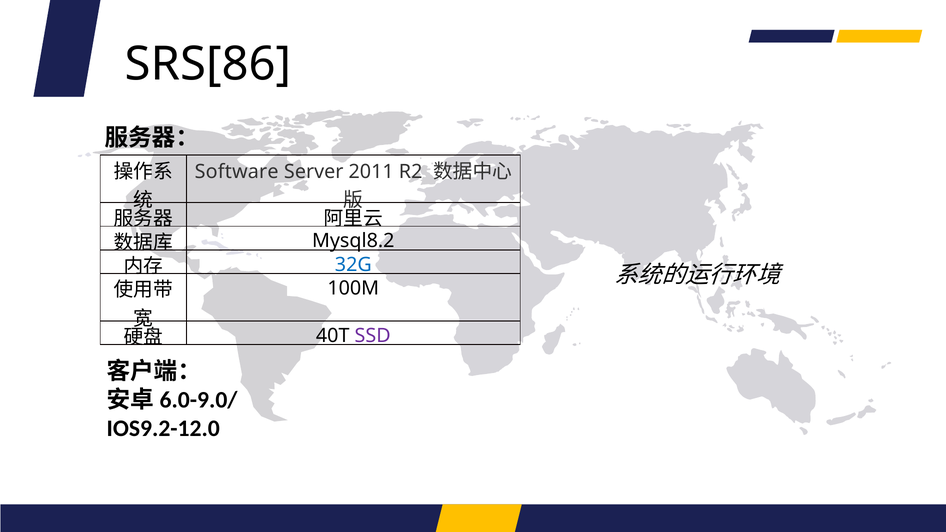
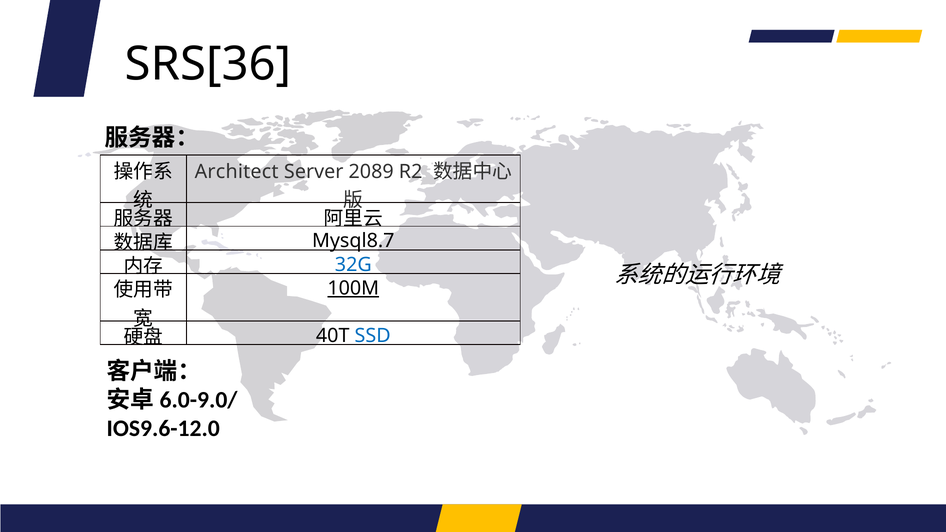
SRS[86: SRS[86 -> SRS[36 (208, 64)
Software: Software -> Architect (237, 172)
2011: 2011 -> 2089 (371, 172)
Mysql8.2: Mysql8.2 -> Mysql8.7 (353, 241)
100M underline: none -> present (353, 288)
SSD colour: purple -> blue (373, 336)
IOS9.2-12.0: IOS9.2-12.0 -> IOS9.6-12.0 (163, 428)
